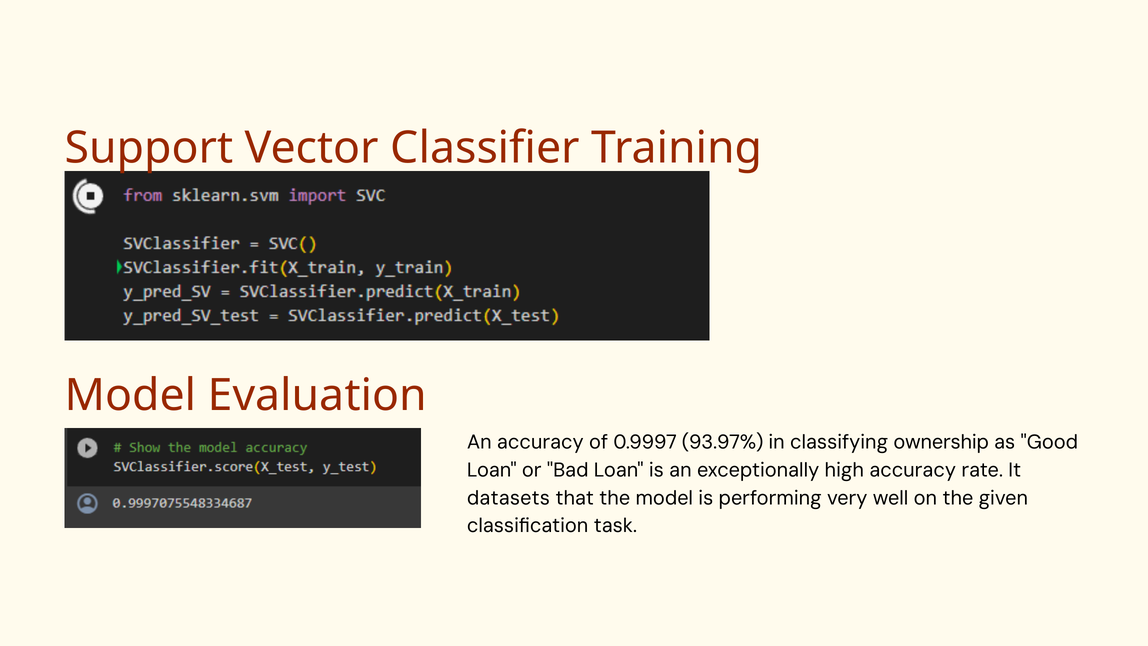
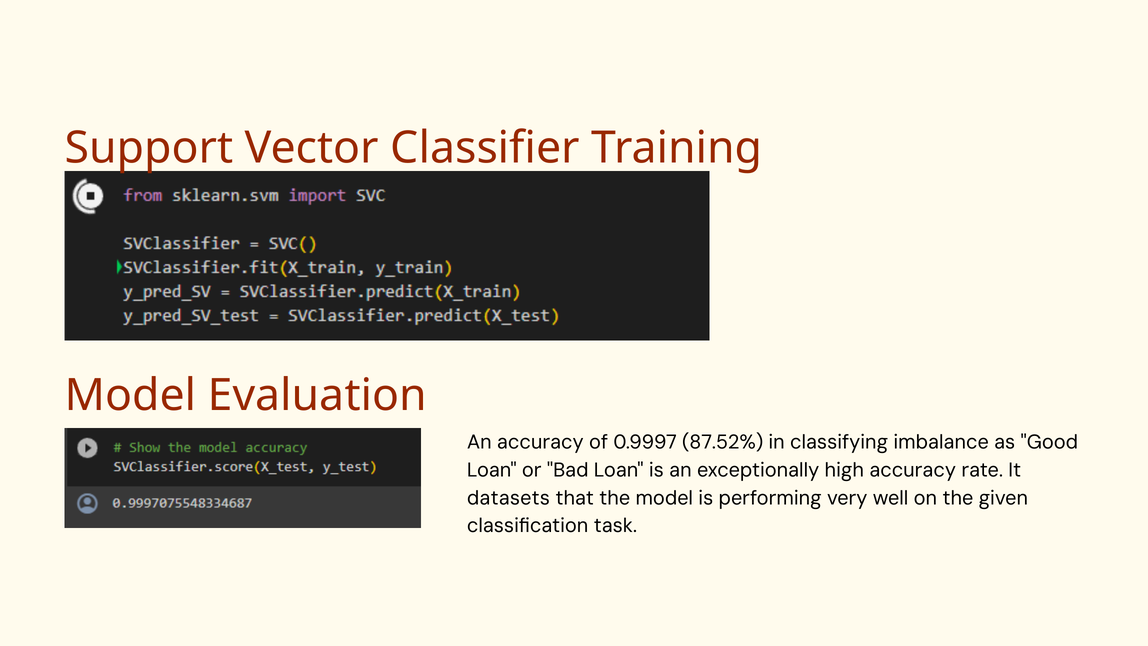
93.97%: 93.97% -> 87.52% (723, 442)
ownership: ownership -> imbalance (941, 442)
